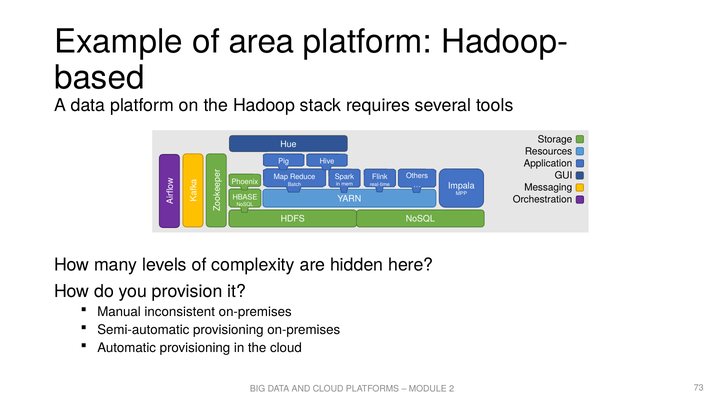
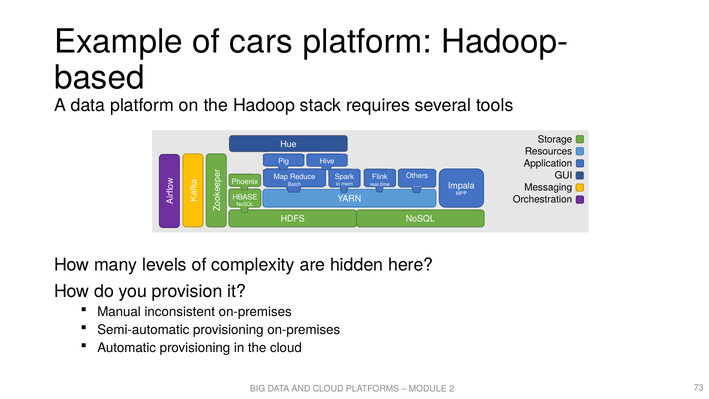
area: area -> cars (261, 42)
